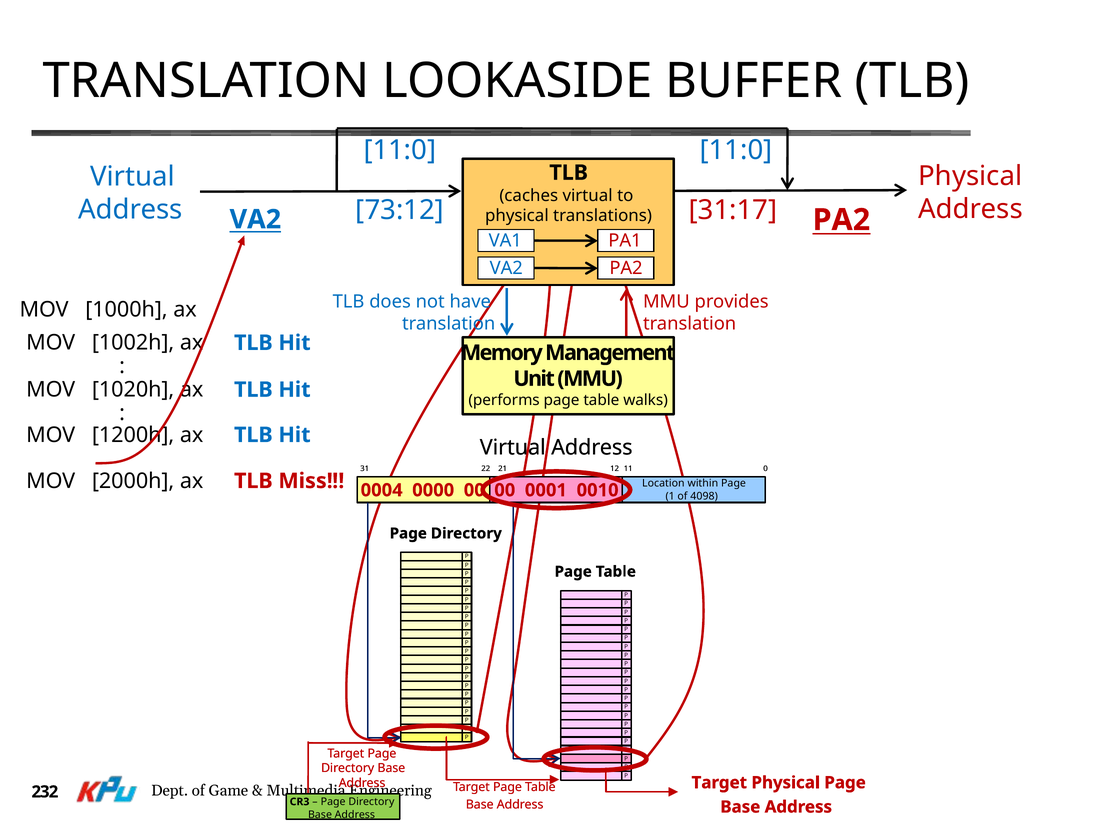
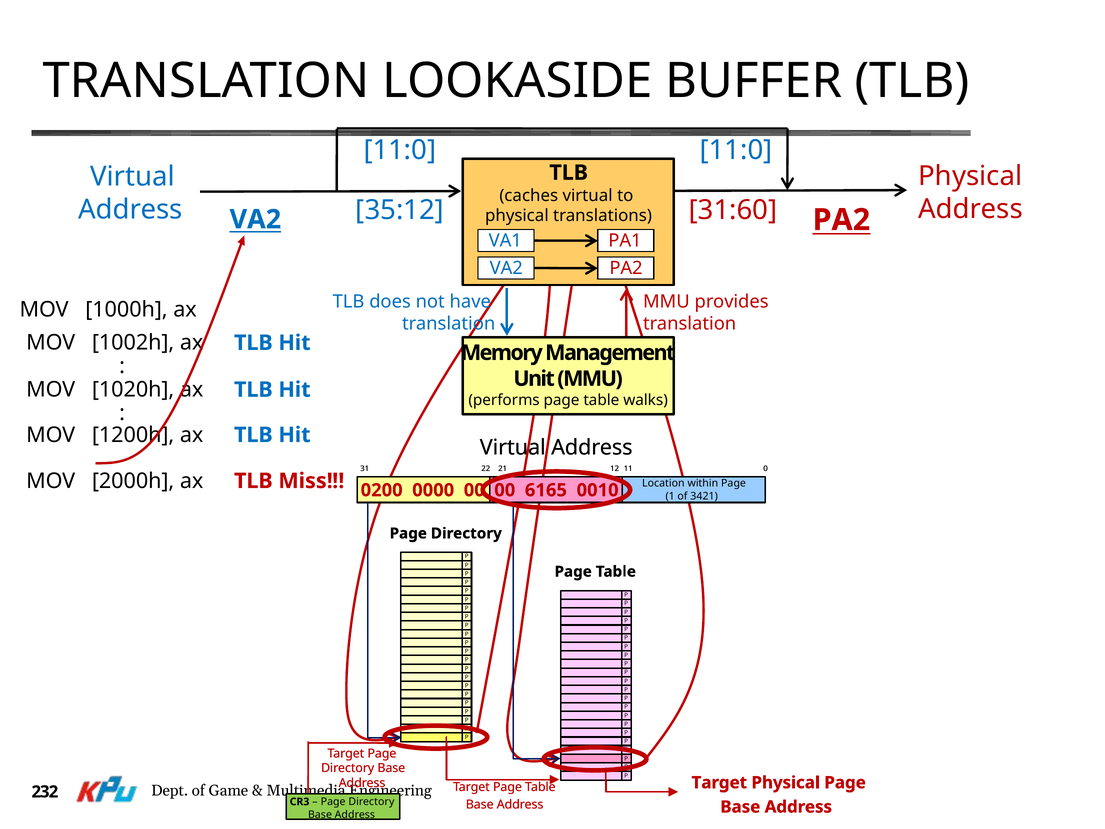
73:12: 73:12 -> 35:12 (400, 210)
31:17: 31:17 -> 31:60 (733, 210)
0004: 0004 -> 0200 (382, 490)
0001: 0001 -> 6165 (546, 490)
4098: 4098 -> 3421 (704, 496)
